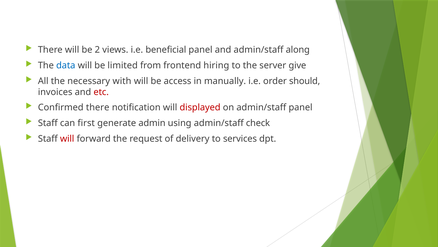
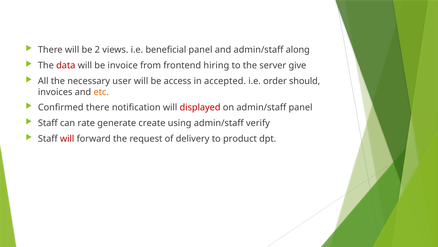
data colour: blue -> red (66, 65)
limited: limited -> invoice (123, 65)
with: with -> user (122, 81)
manually: manually -> accepted (225, 81)
etc colour: red -> orange (101, 92)
first: first -> rate (86, 123)
admin: admin -> create (152, 123)
check: check -> verify (258, 123)
services: services -> product (240, 138)
